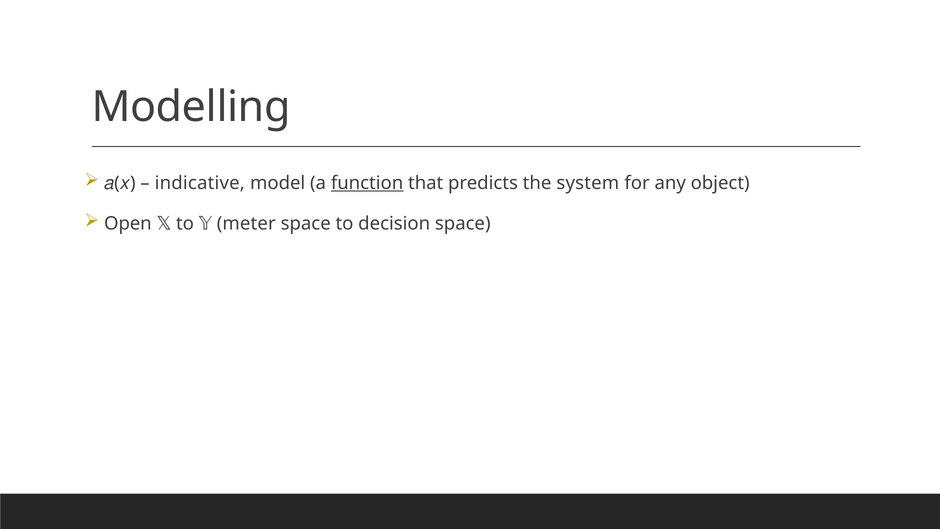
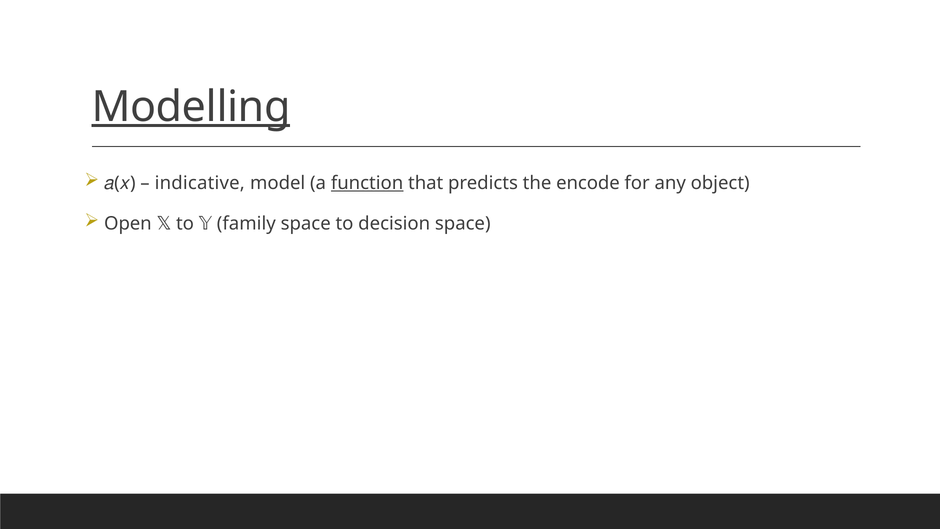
Modelling underline: none -> present (191, 107)
system: system -> encode (588, 183)
meter: meter -> family (246, 223)
